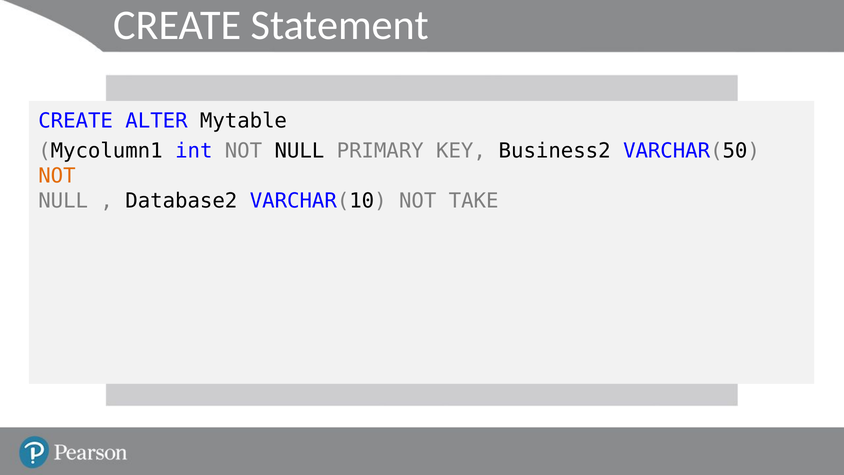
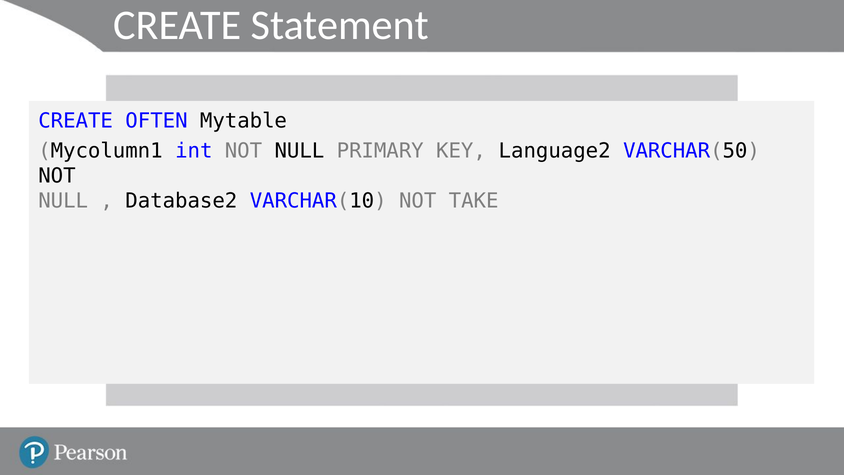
ALTER: ALTER -> OFTEN (157, 121)
Business2: Business2 -> Language2 (555, 151)
NOT colour: orange -> black (57, 176)
